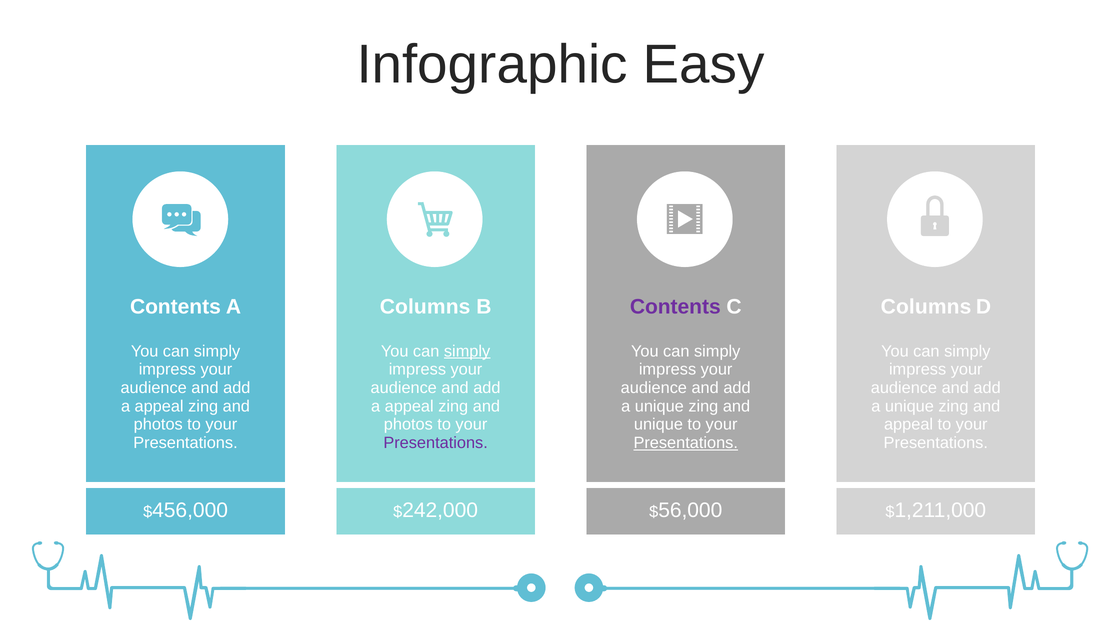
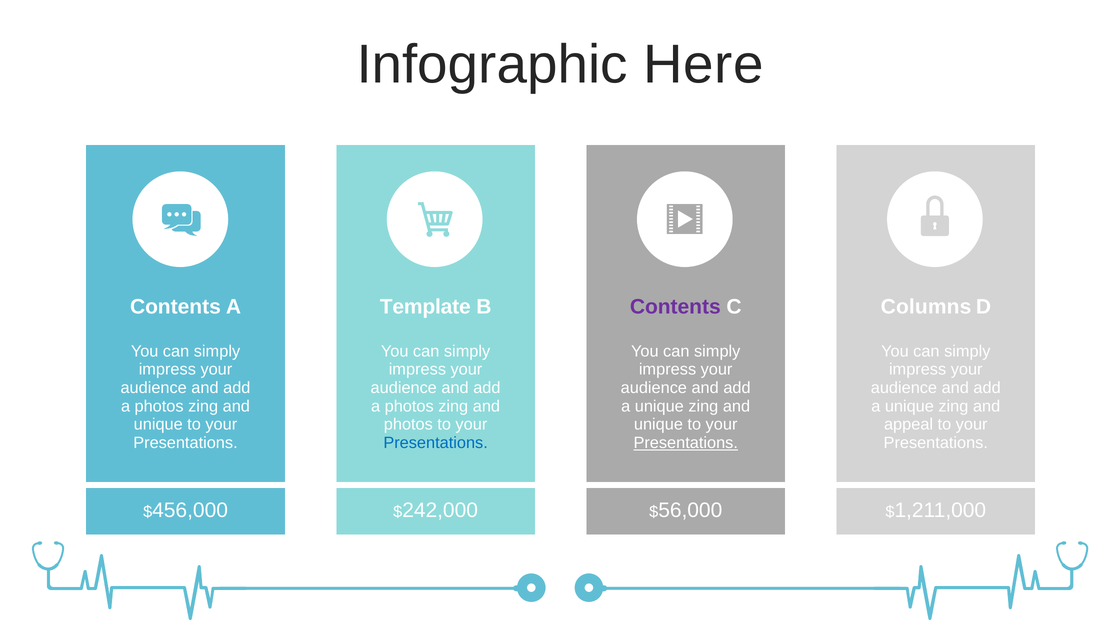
Easy: Easy -> Here (703, 65)
Columns: Columns -> Template (425, 307)
simply underline: present -> none (467, 351)
appeal: appeal -> photos (159, 406)
appeal: appeal -> photos (409, 406)
photos: photos -> unique (158, 425)
Presentations colour: purple -> blue (436, 443)
